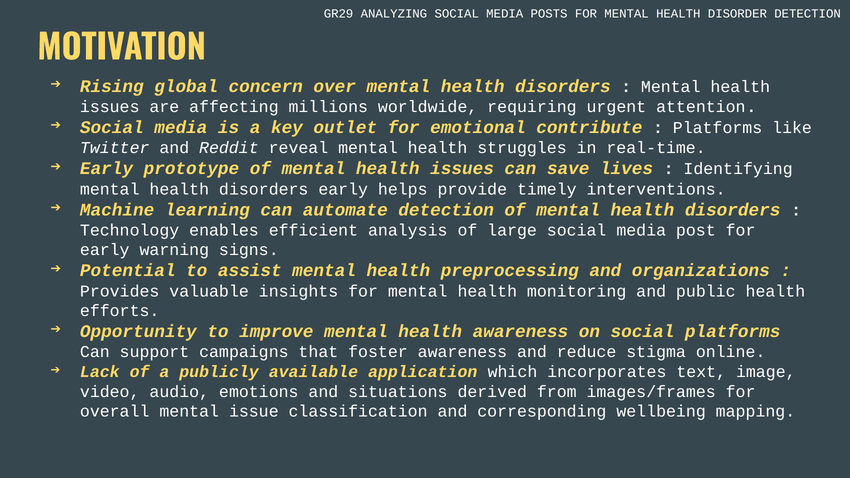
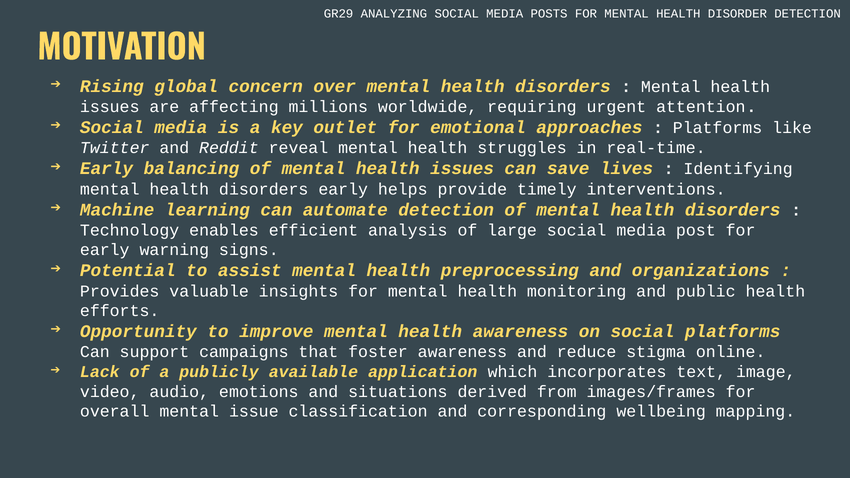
contribute: contribute -> approaches (589, 128)
prototype: prototype -> balancing (191, 169)
